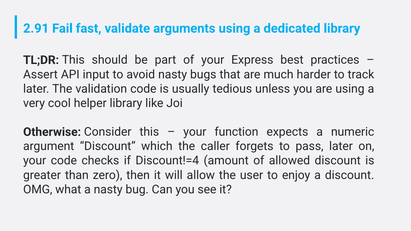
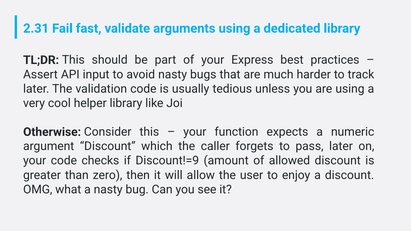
2.91: 2.91 -> 2.31 (36, 28)
Discount!=4: Discount!=4 -> Discount!=9 (167, 161)
